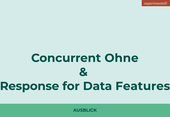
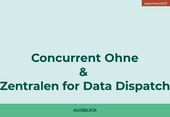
Response: Response -> Zentralen (29, 87)
Features: Features -> Dispatch (143, 87)
